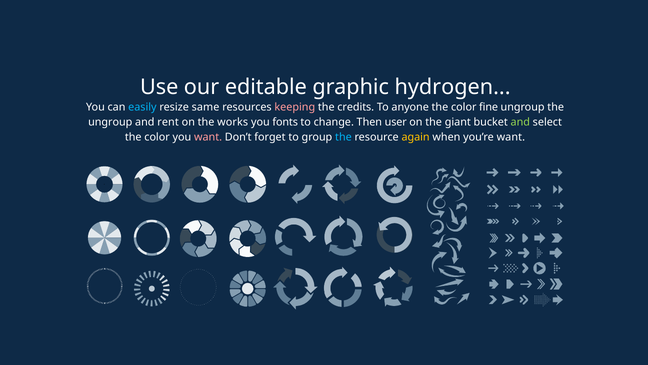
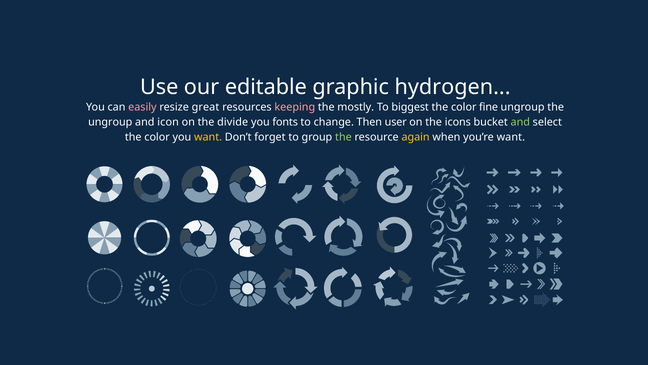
easily colour: light blue -> pink (142, 107)
same: same -> great (206, 107)
credits: credits -> mostly (356, 107)
anyone: anyone -> biggest (410, 107)
rent: rent -> icon (168, 122)
works: works -> divide (233, 122)
giant: giant -> icons (458, 122)
want colour: pink -> yellow (208, 137)
the colour: light blue -> light green (343, 137)
